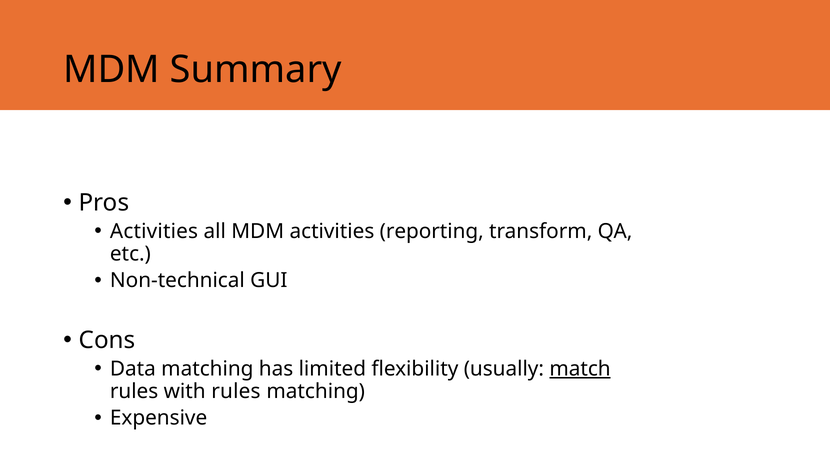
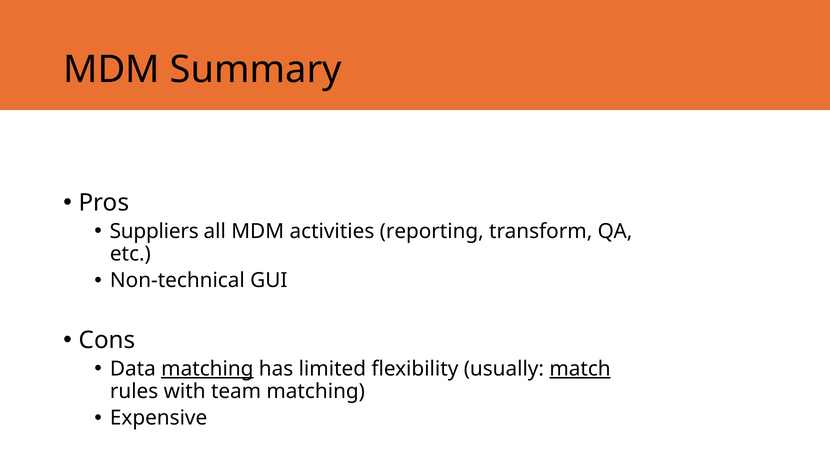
Activities: Activities -> Suppliers (154, 231)
matching underline: none -> present (207, 369)
with rules: rules -> team (236, 391)
